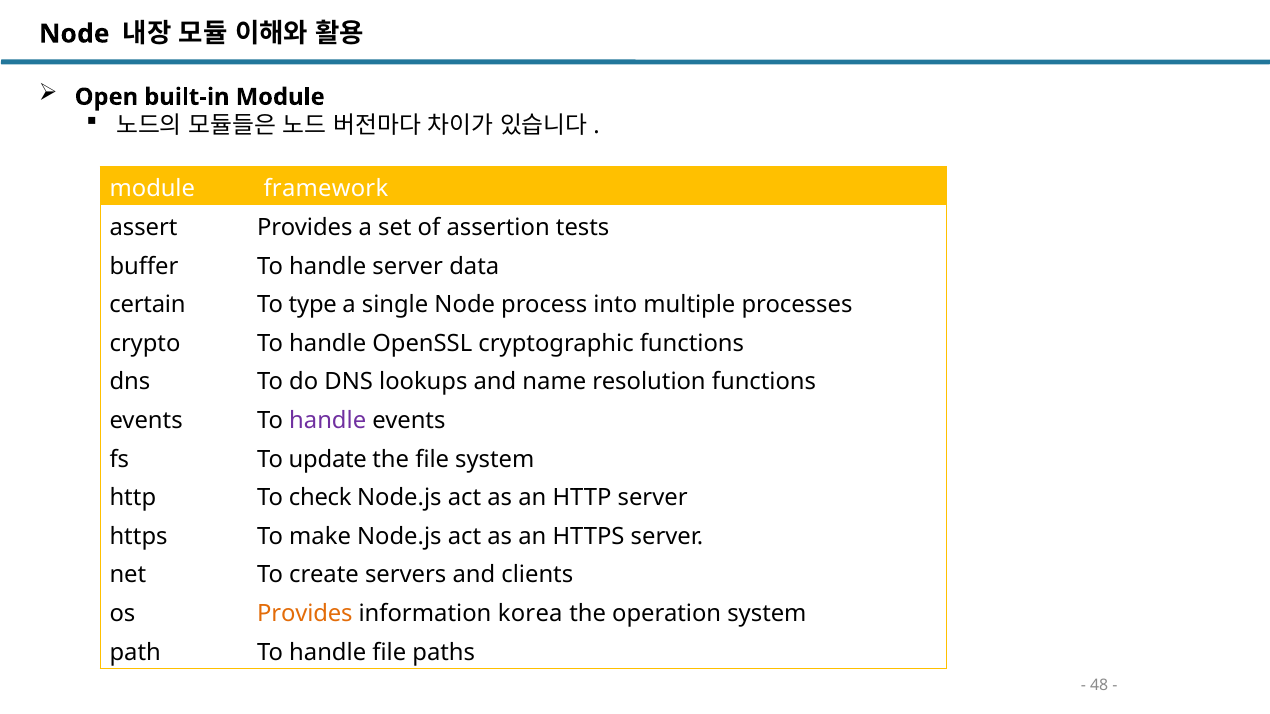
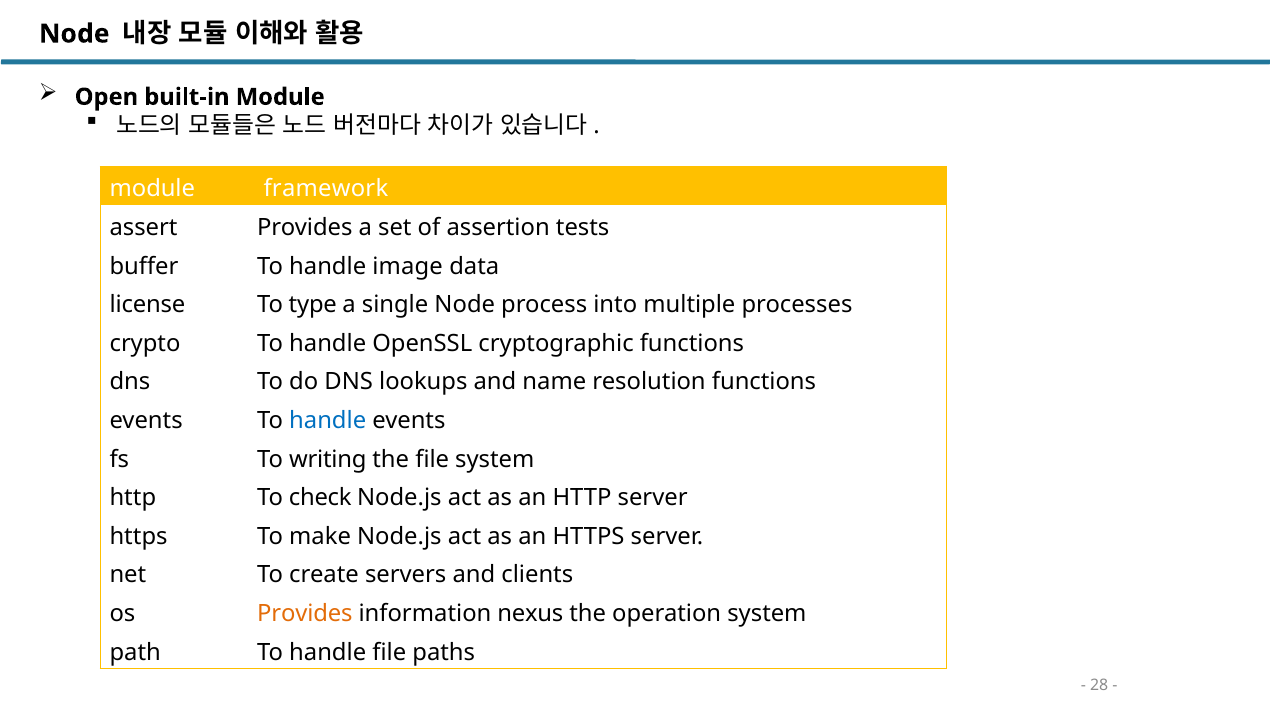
handle server: server -> image (408, 266)
certain: certain -> license (147, 305)
handle colour: purple -> blue (328, 421)
update: update -> writing (328, 459)
korea: korea -> nexus (530, 614)
48: 48 -> 28 (1099, 685)
